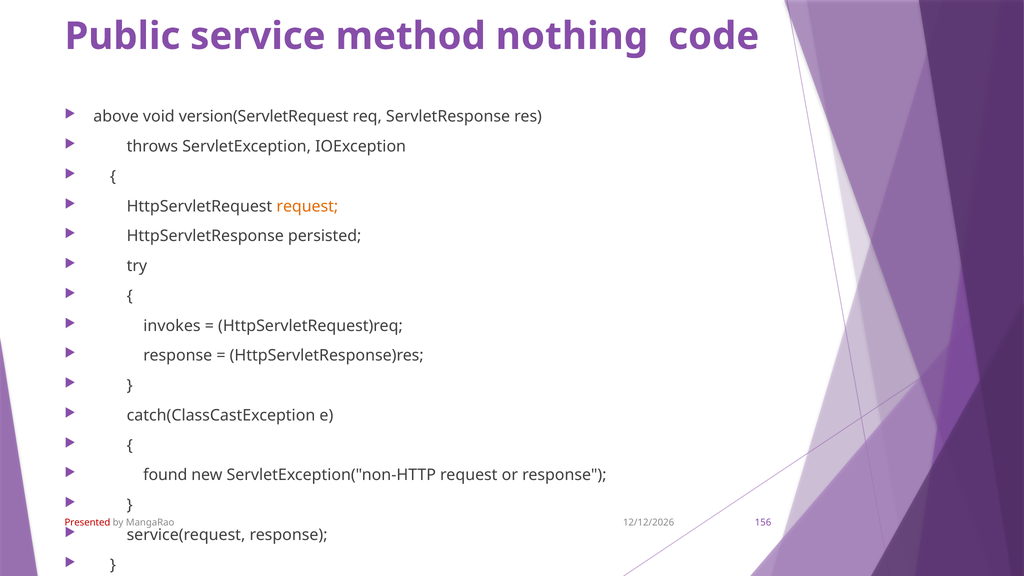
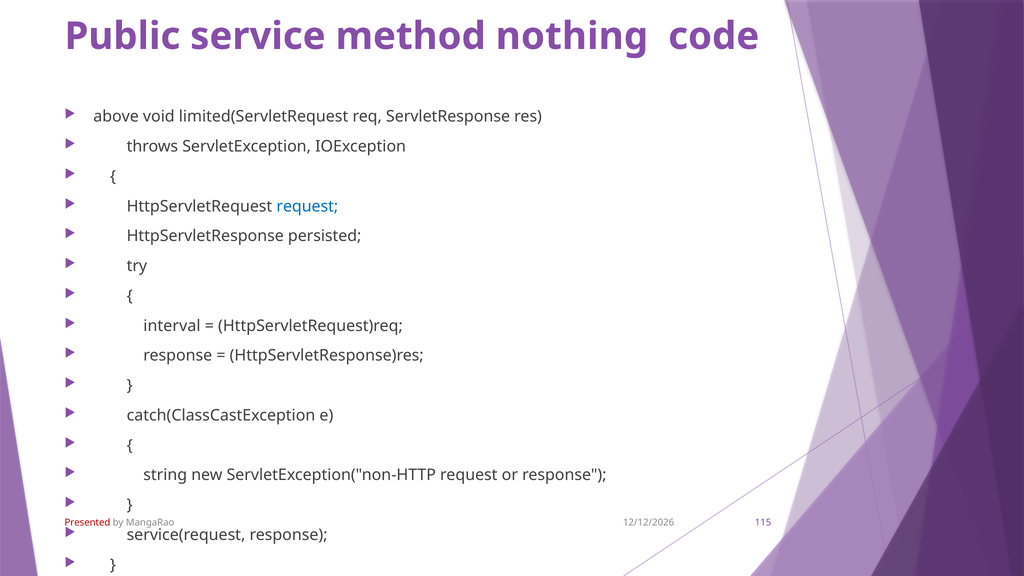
version(ServletRequest: version(ServletRequest -> limited(ServletRequest (264, 117)
request colour: orange -> blue (307, 206)
invokes: invokes -> interval (172, 326)
found: found -> string (165, 475)
156: 156 -> 115 (763, 523)
